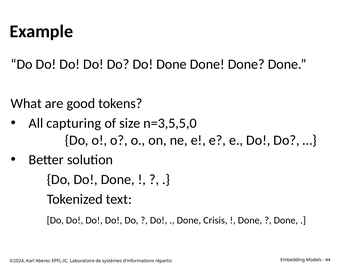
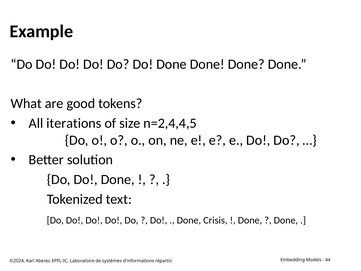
capturing: capturing -> iterations (74, 123)
n=3,5,5,0: n=3,5,5,0 -> n=2,4,4,5 (170, 123)
